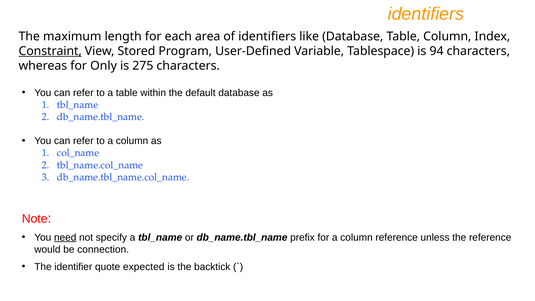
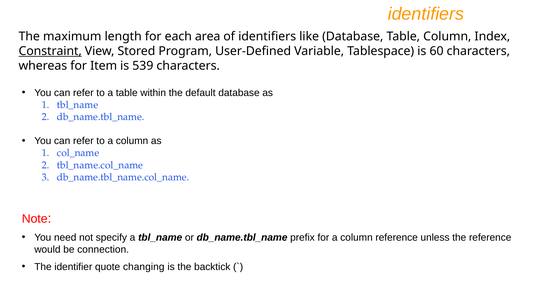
94: 94 -> 60 (437, 51)
Only: Only -> Item (104, 66)
275: 275 -> 539 (143, 66)
need underline: present -> none (65, 237)
expected: expected -> changing (144, 267)
